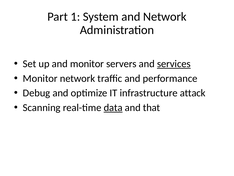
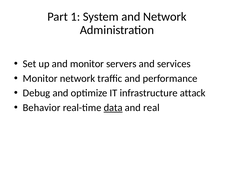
services underline: present -> none (174, 64)
Scanning: Scanning -> Behavior (42, 107)
that: that -> real (151, 107)
